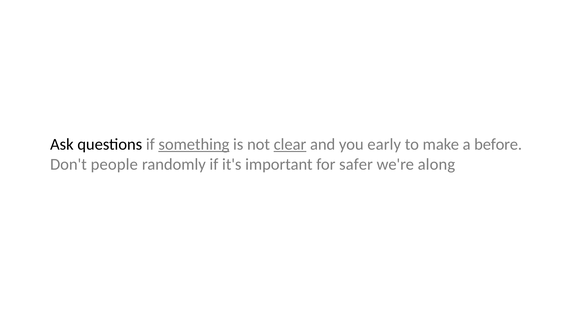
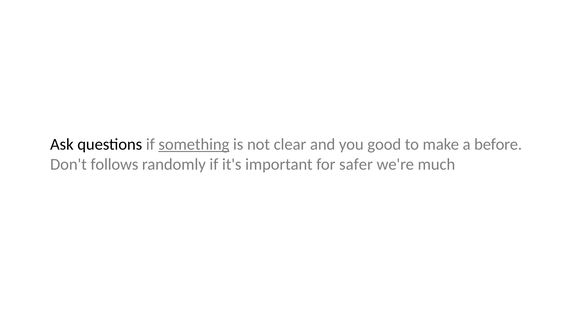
clear underline: present -> none (290, 144)
early: early -> good (384, 144)
people: people -> follows (114, 164)
along: along -> much (436, 164)
